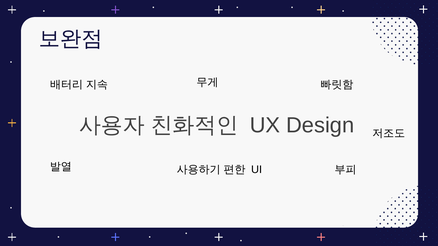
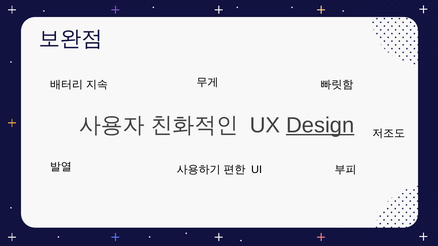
Design underline: none -> present (320, 125)
